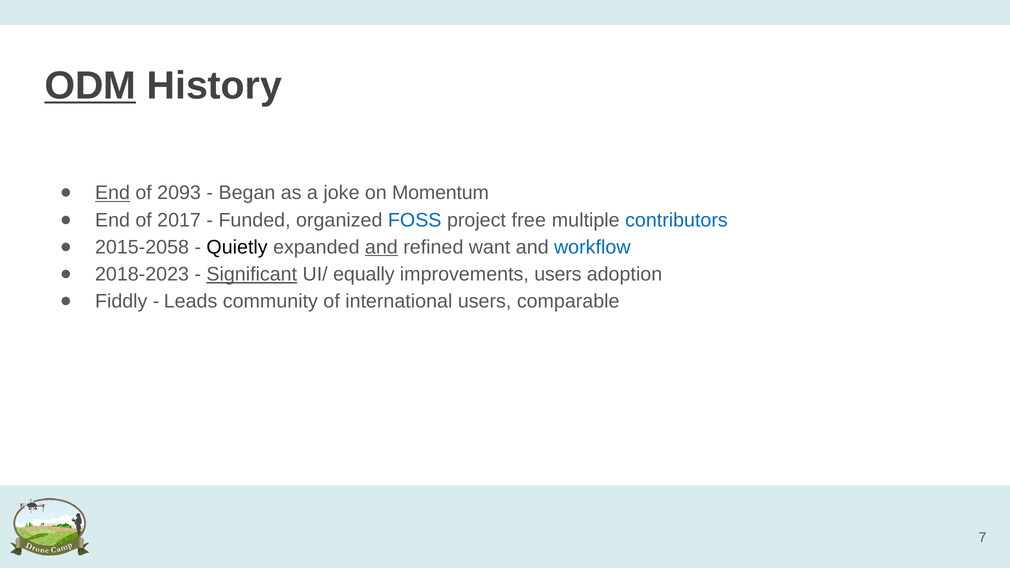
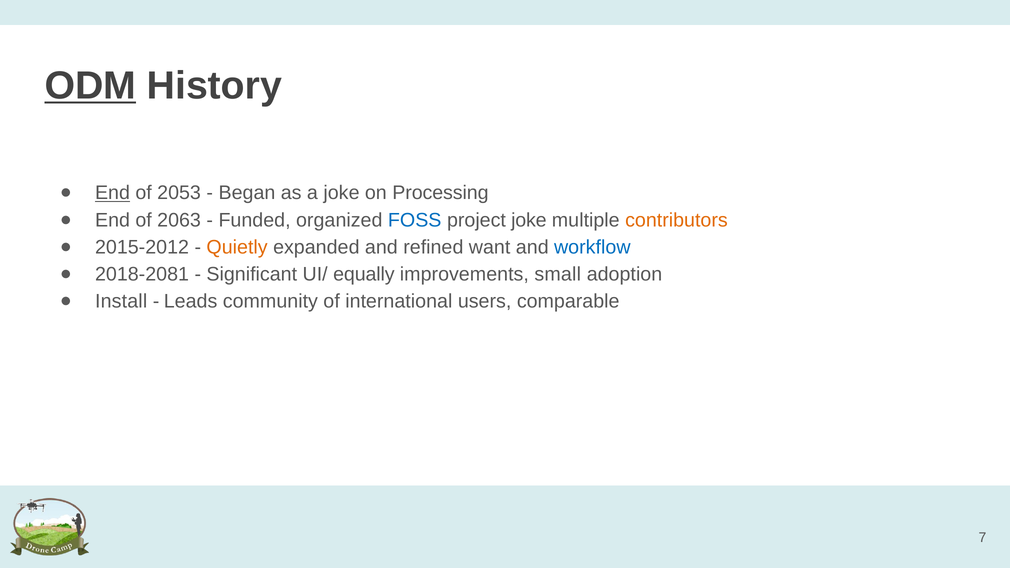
2093: 2093 -> 2053 (179, 193)
Momentum: Momentum -> Processing (440, 193)
2017: 2017 -> 2063 (179, 220)
project free: free -> joke (529, 220)
contributors colour: blue -> orange (676, 220)
2015-2058: 2015-2058 -> 2015-2012 (142, 247)
Quietly colour: black -> orange (237, 247)
and underline: present -> none (381, 247)
2018-2023: 2018-2023 -> 2018-2081 (142, 274)
Significant underline: present -> none (252, 274)
improvements users: users -> small (558, 274)
Fiddly: Fiddly -> Install (121, 301)
